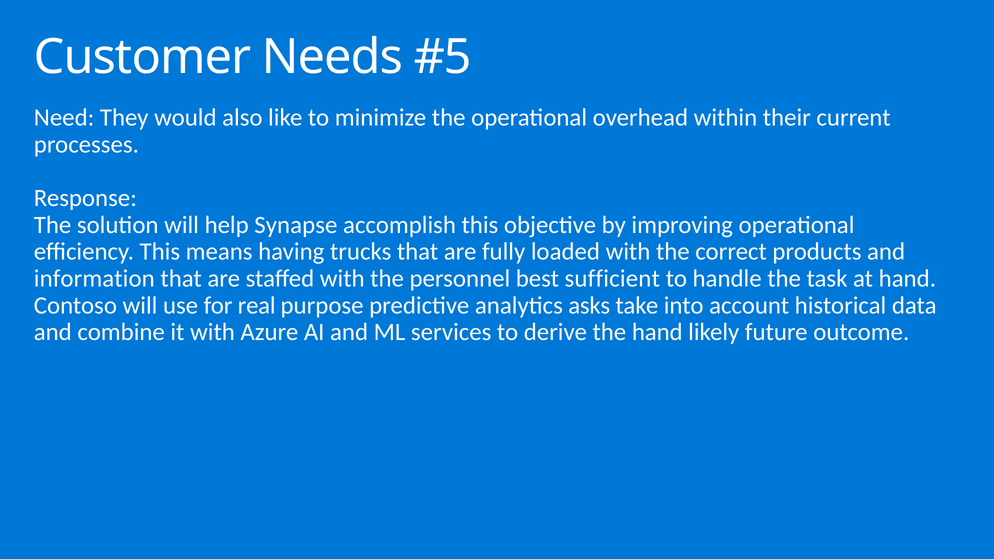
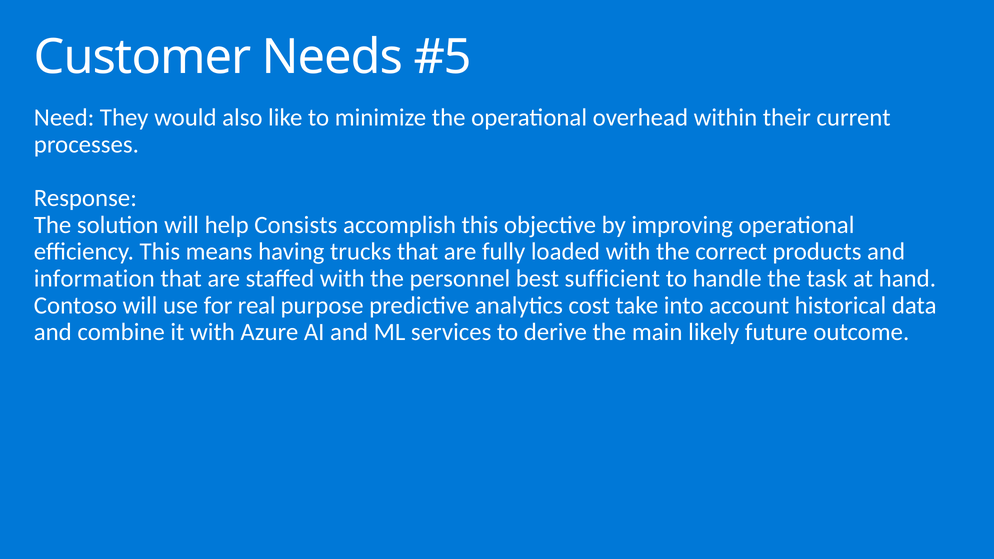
Synapse: Synapse -> Consists (296, 225)
asks: asks -> cost (589, 305)
the hand: hand -> main (657, 332)
